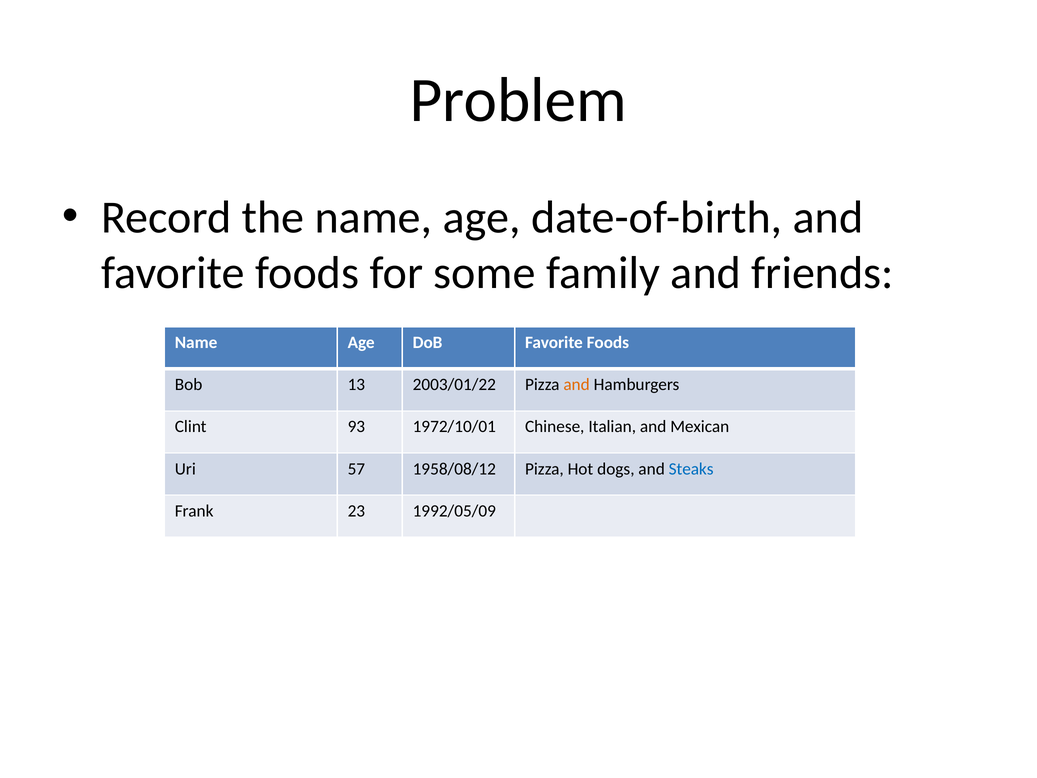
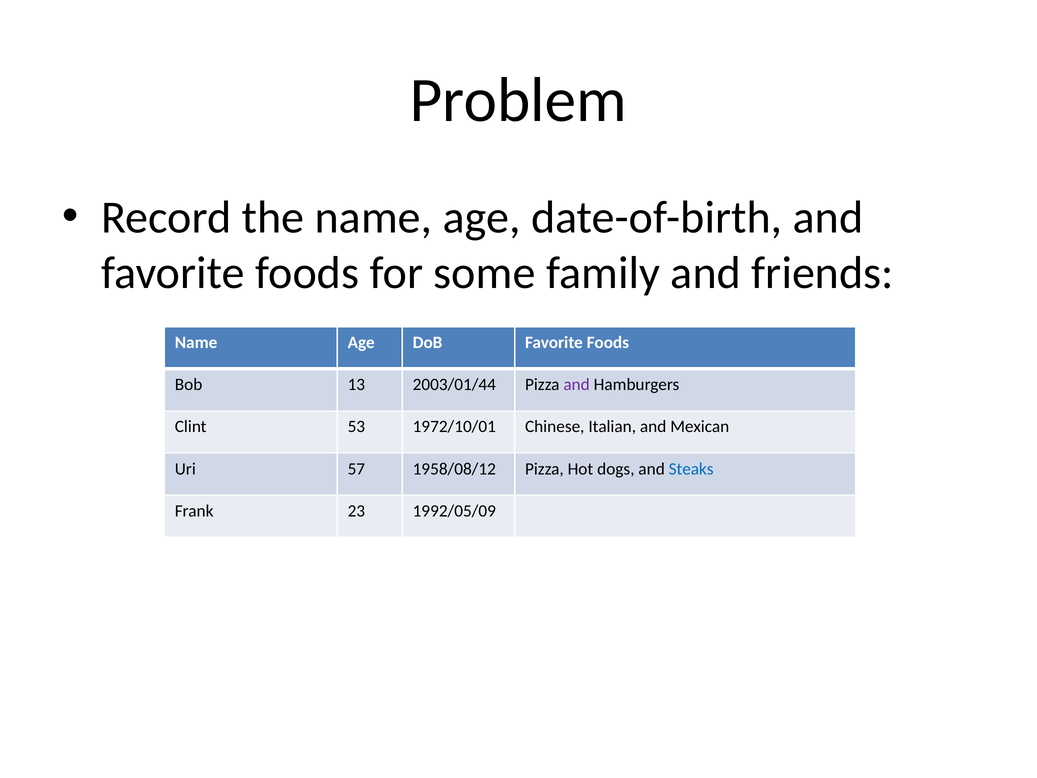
2003/01/22: 2003/01/22 -> 2003/01/44 (454, 385)
and colour: orange -> purple (577, 385)
93: 93 -> 53 (356, 427)
